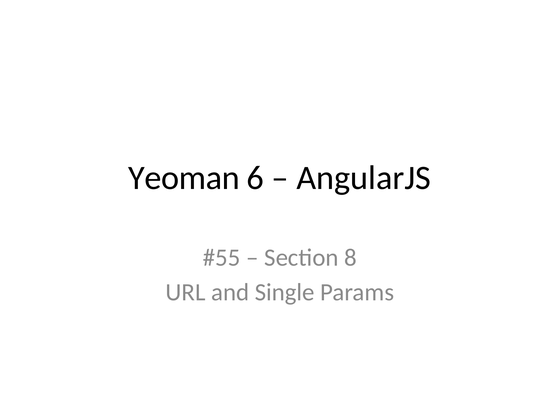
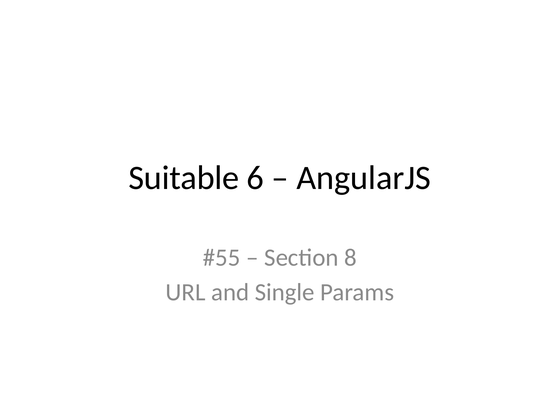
Yeoman: Yeoman -> Suitable (184, 178)
